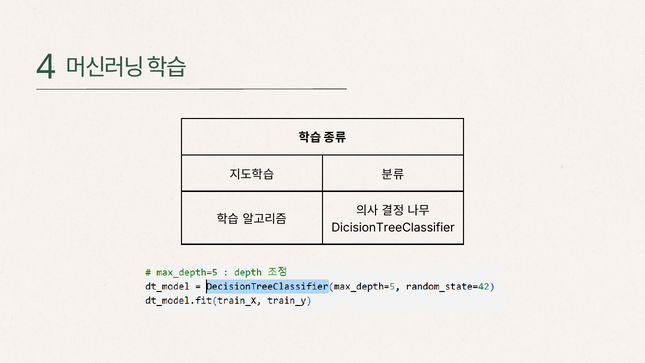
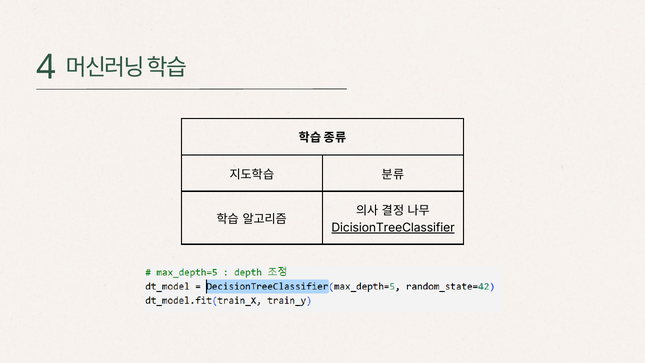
DicisionTreeClassifier underline: none -> present (393, 228)
